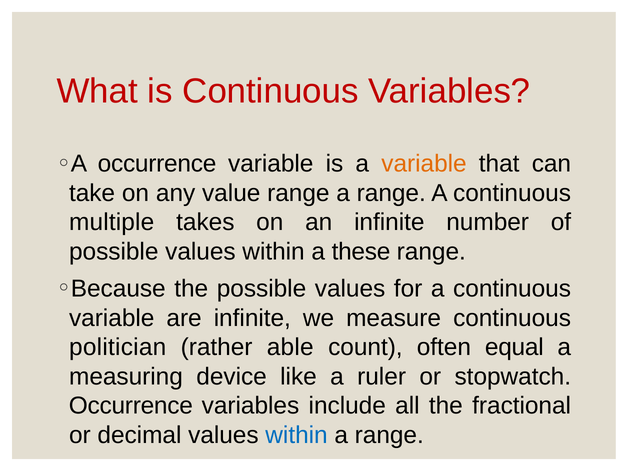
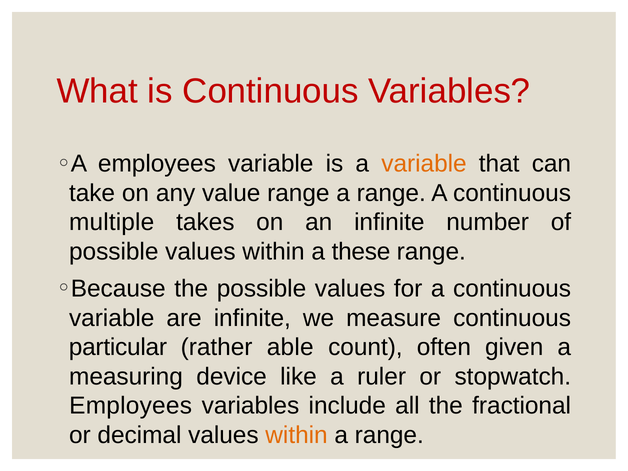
occurrence: occurrence -> employees (157, 164)
politician: politician -> particular (118, 347)
equal: equal -> given (514, 347)
Occurrence: Occurrence -> Employees (131, 406)
within colour: blue -> orange (297, 435)
